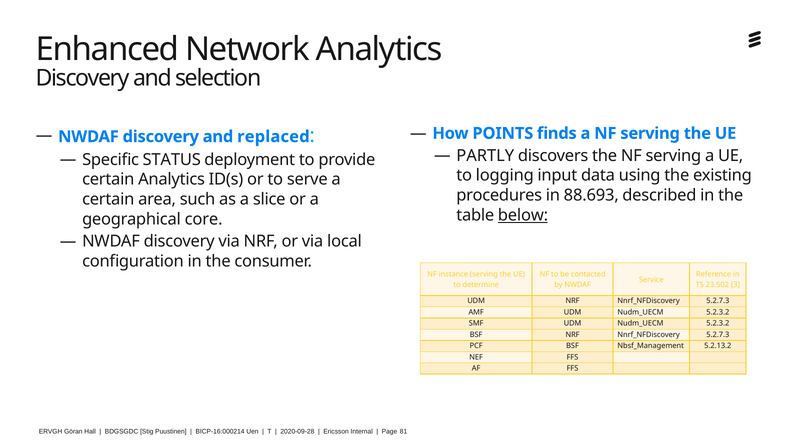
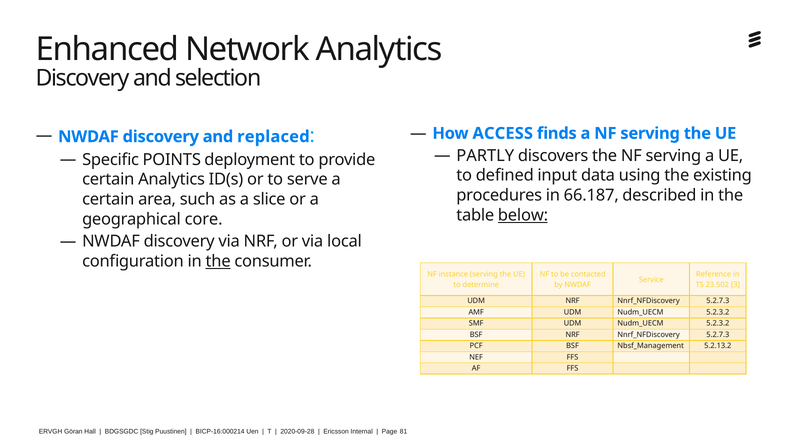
POINTS: POINTS -> ACCESS (503, 133)
STATUS: STATUS -> POINTS (172, 159)
logging: logging -> defined (505, 175)
88.693: 88.693 -> 66.187 (591, 195)
the underline: none -> present (218, 261)
